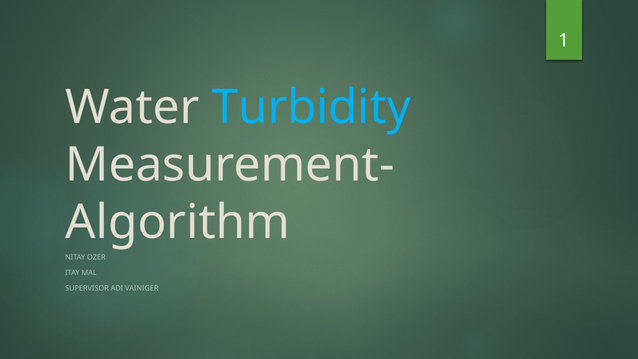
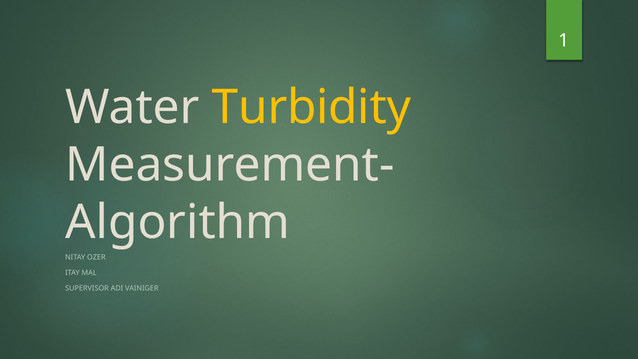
Turbidity colour: light blue -> yellow (311, 107)
